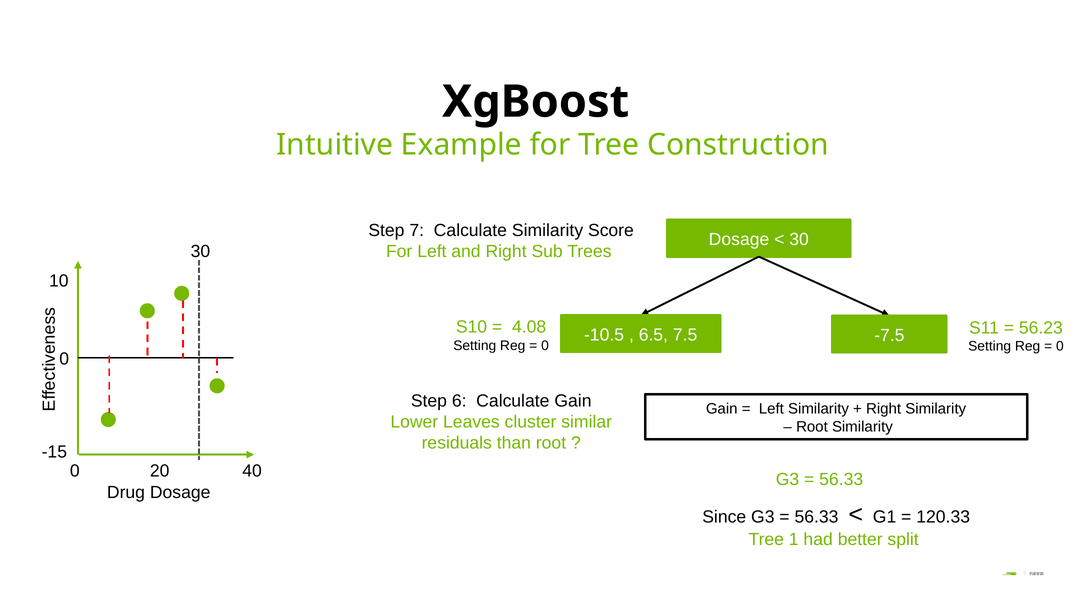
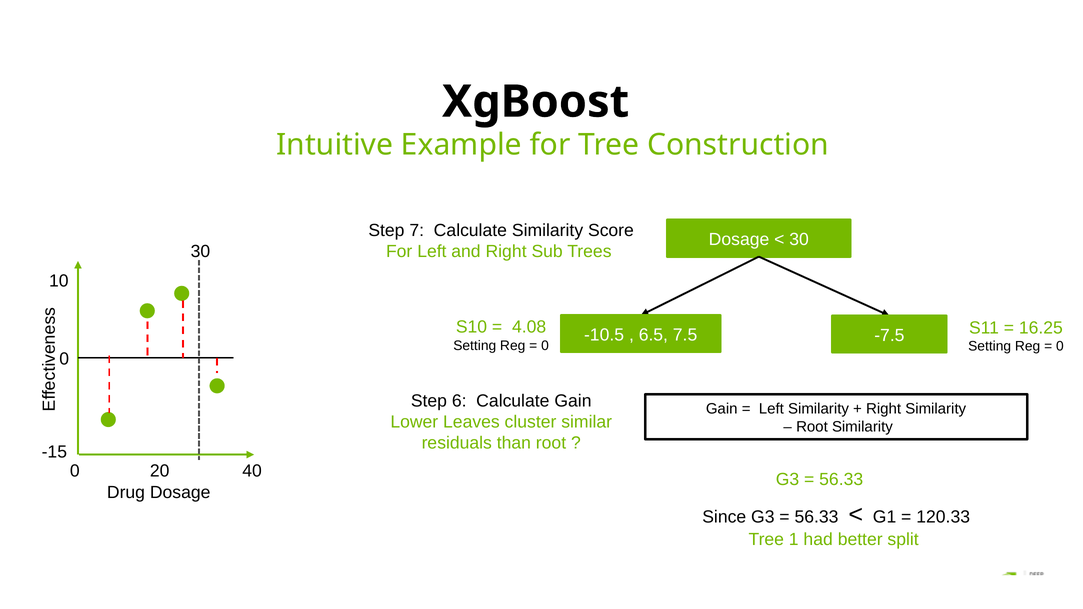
56.23: 56.23 -> 16.25 (1041, 328)
